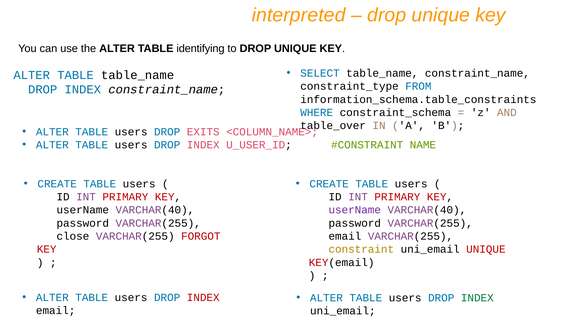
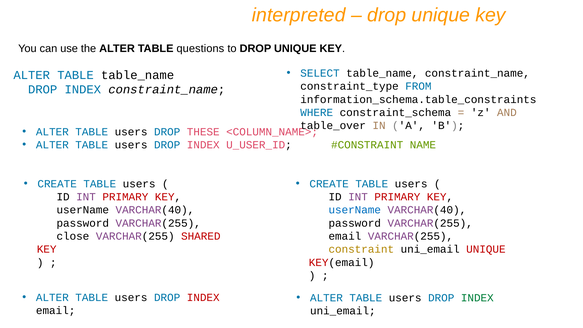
identifying: identifying -> questions (200, 49)
EXITS: EXITS -> THESE (203, 132)
userName colour: purple -> blue (355, 210)
FORGOT: FORGOT -> SHARED (201, 236)
